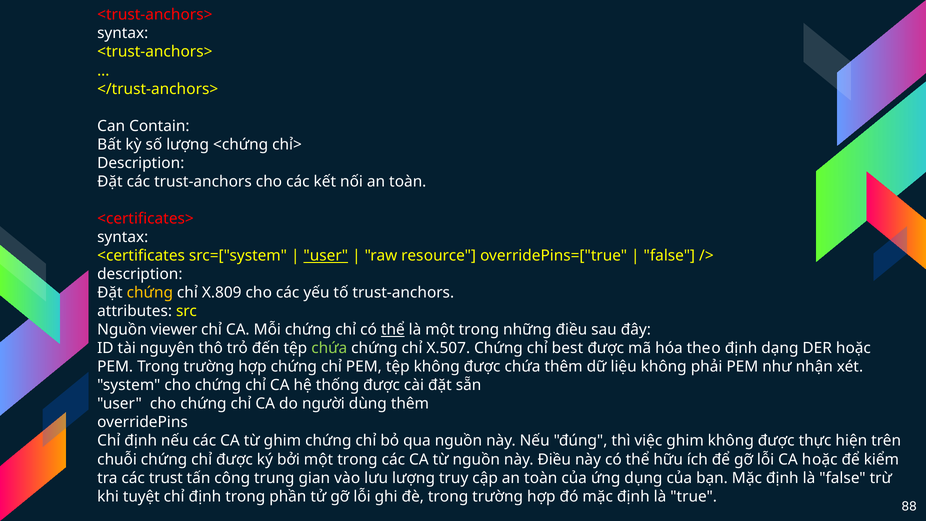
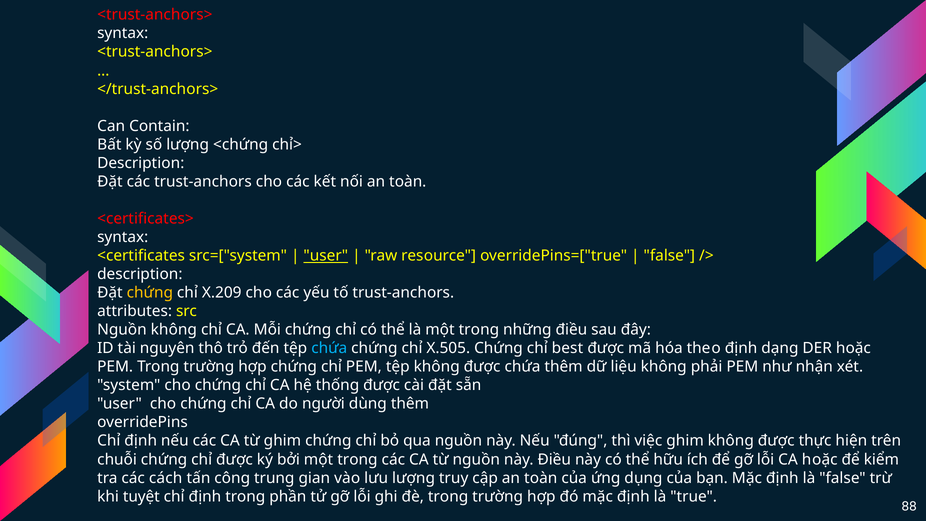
X.809: X.809 -> X.209 (222, 293)
Nguồn viewer: viewer -> không (174, 330)
thể underline: present -> none (393, 330)
chứa colour: light green -> light blue (329, 348)
X.507: X.507 -> X.505 (448, 348)
trust: trust -> cách (166, 478)
